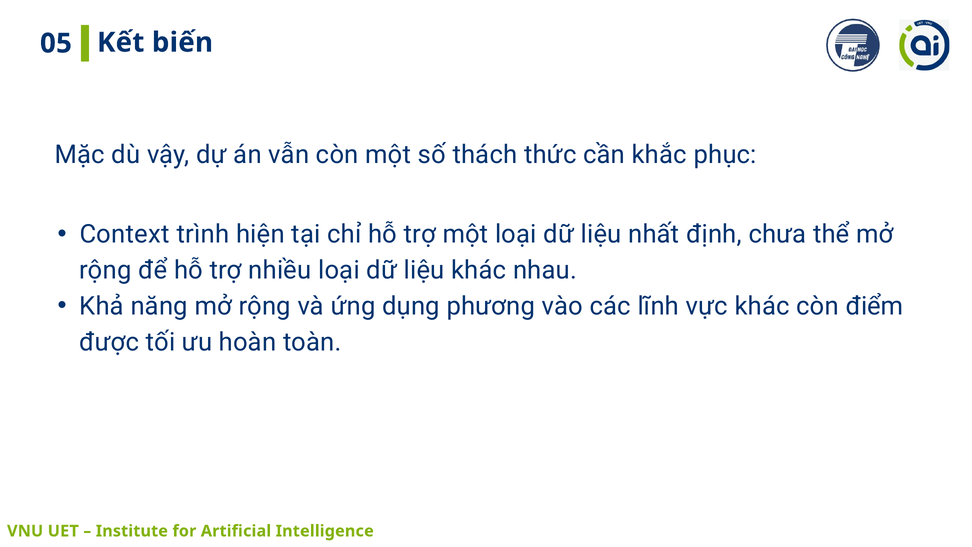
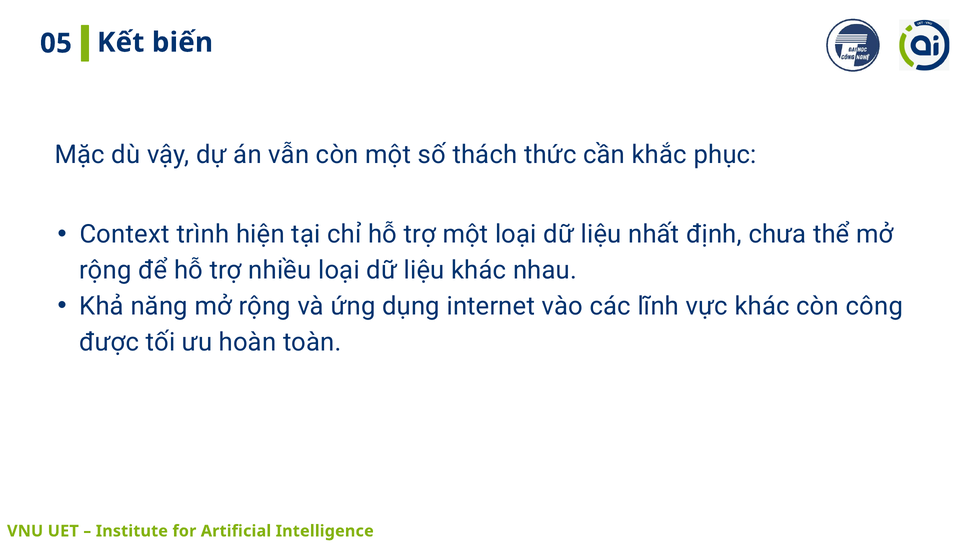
phương: phương -> internet (491, 306)
điểm: điểm -> công (874, 306)
